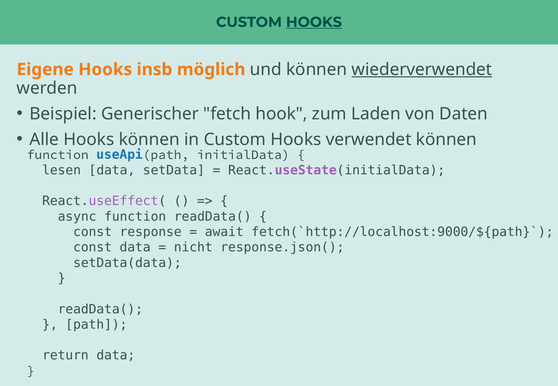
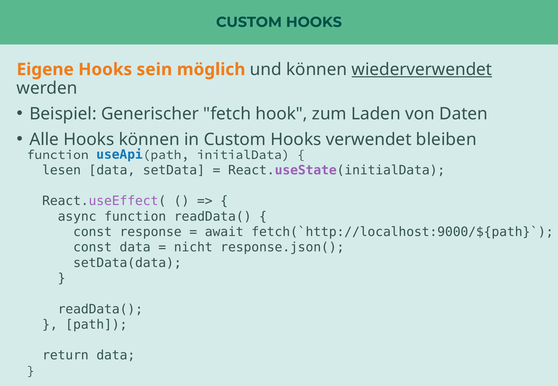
HOOKS underline: present -> none (314, 22)
insb: insb -> sein (154, 70)
verwendet können: können -> bleiben (446, 139)
